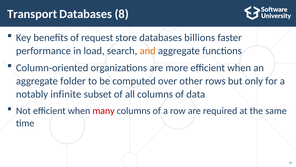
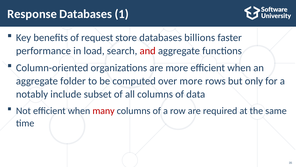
Transport: Transport -> Response (32, 14)
8: 8 -> 1 (122, 14)
and colour: orange -> red (148, 51)
over other: other -> more (191, 81)
infinite: infinite -> include (66, 94)
